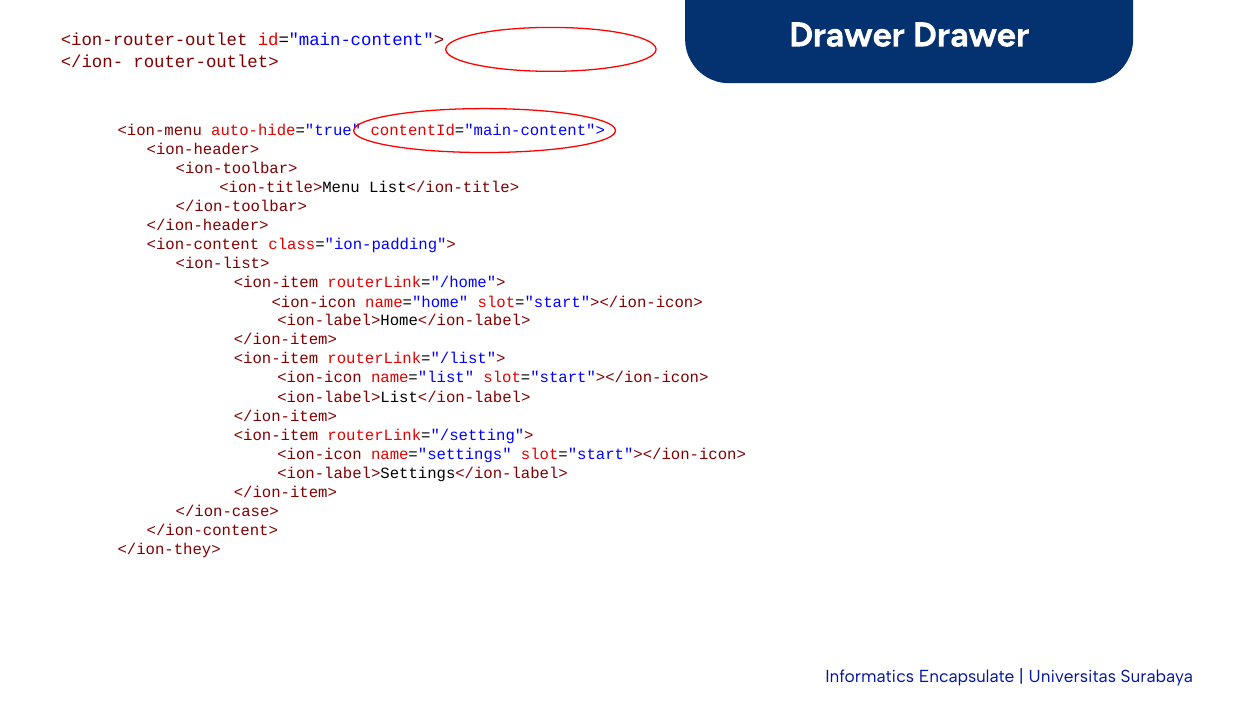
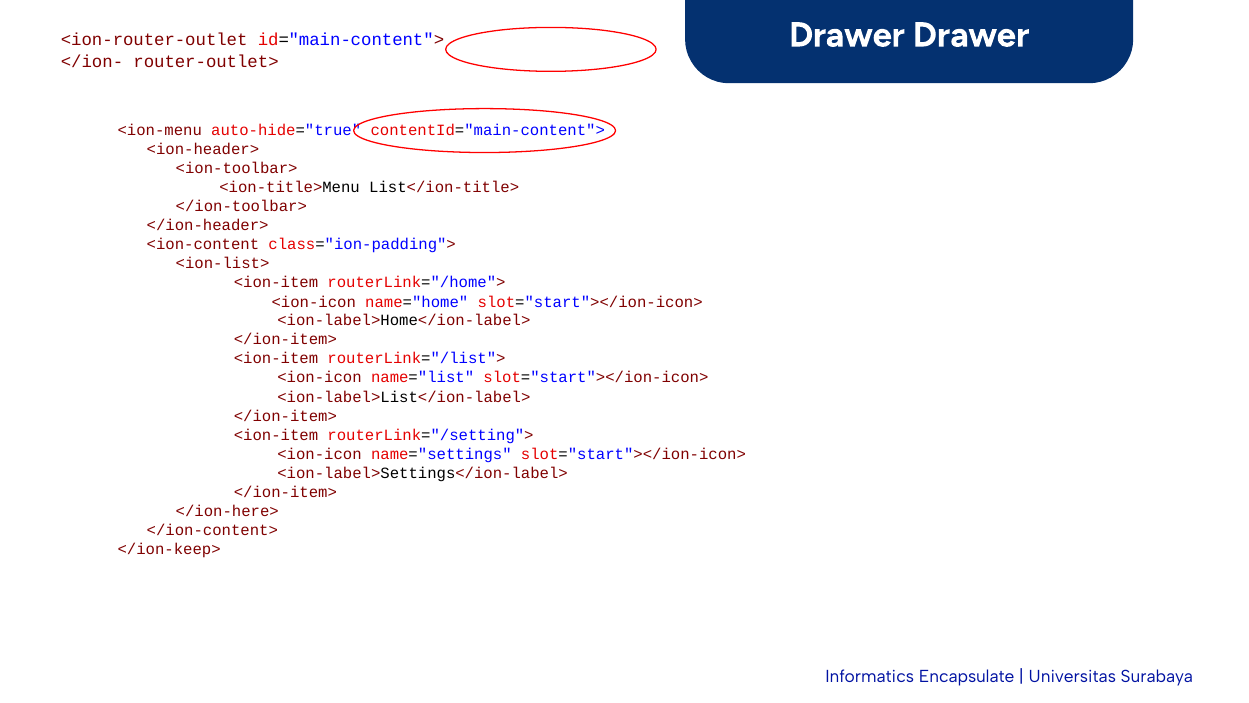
</ion-case>: </ion-case> -> </ion-here> (227, 511)
</ion-they>: </ion-they> -> </ion-keep> (169, 549)
